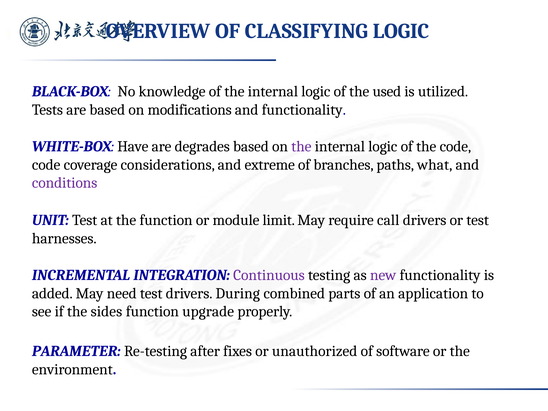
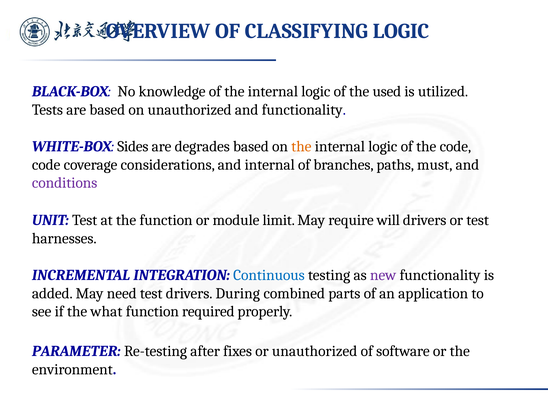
on modifications: modifications -> unauthorized (190, 110)
Have: Have -> Sides (133, 146)
the colour: purple -> orange (301, 146)
and extreme: extreme -> internal (270, 165)
what: what -> must (435, 165)
call: call -> will (388, 220)
Continuous colour: purple -> blue (269, 275)
sides: sides -> what (106, 312)
upgrade: upgrade -> required (208, 312)
